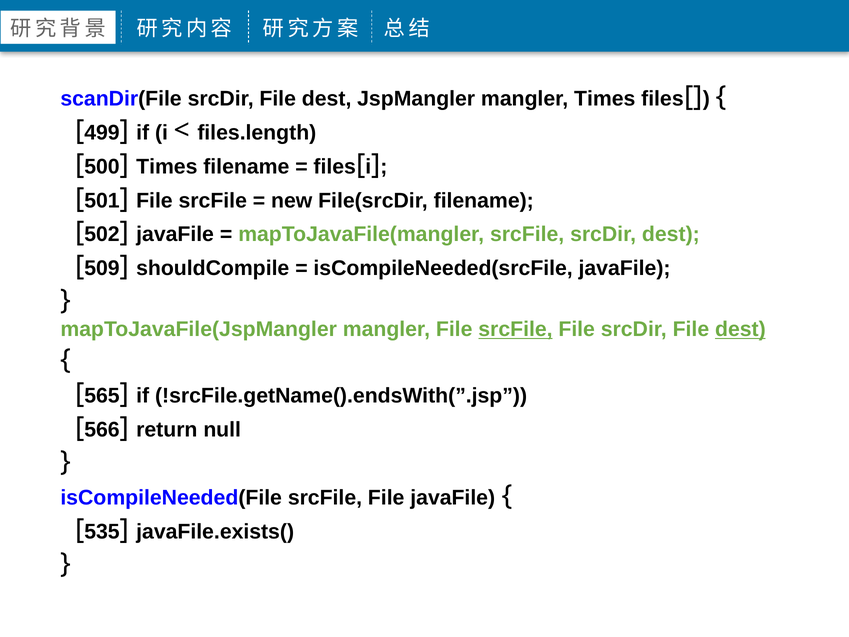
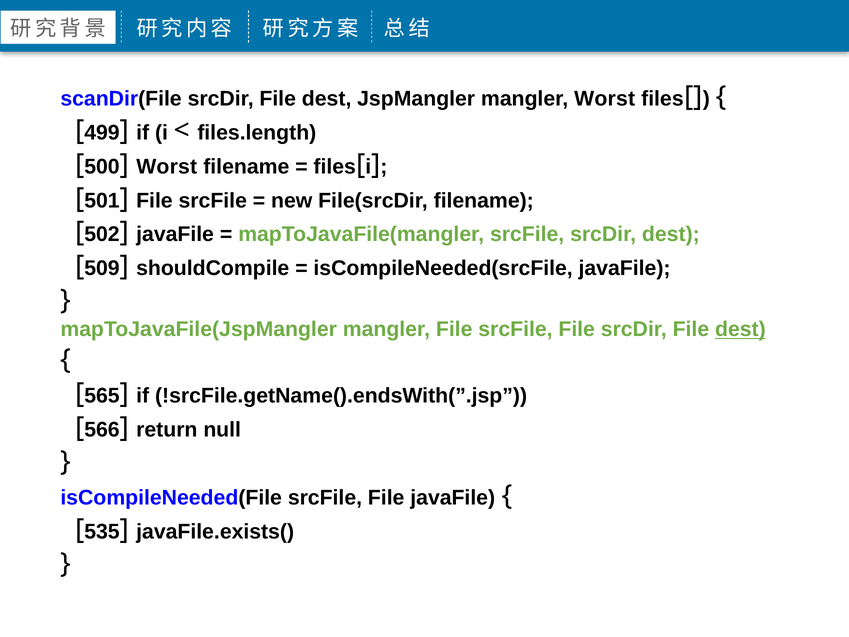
mangler Times: Times -> Worst (605, 99)
500 Times: Times -> Worst (167, 166)
srcFile underline: present -> none (515, 329)
